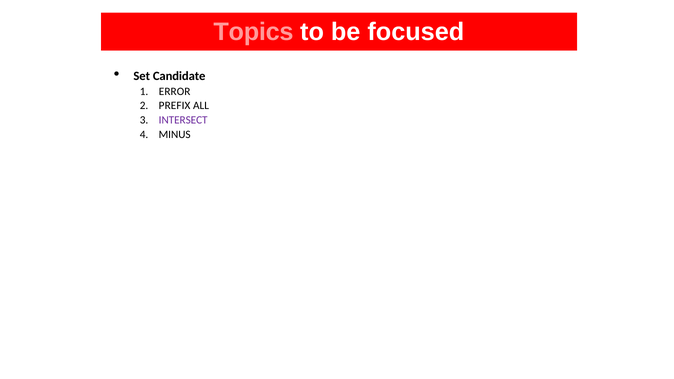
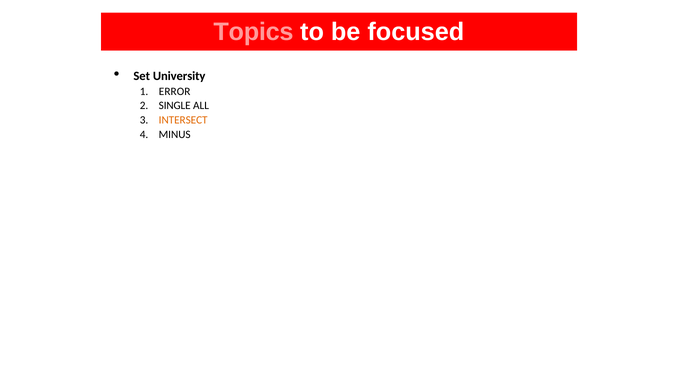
Candidate: Candidate -> University (179, 76)
PREFIX: PREFIX -> SINGLE (175, 106)
INTERSECT colour: purple -> orange (183, 120)
